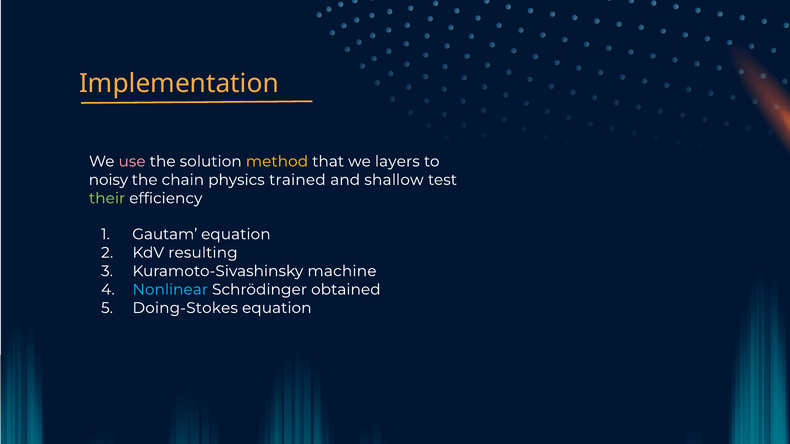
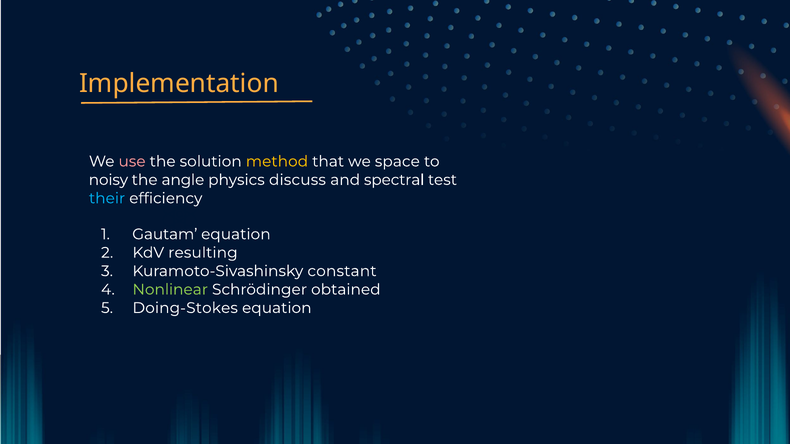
layers: layers -> space (397, 162)
chain: chain -> angle (183, 180)
trained: trained -> discuss (297, 180)
shallow: shallow -> spectral (394, 180)
their colour: light green -> light blue (107, 198)
machine: machine -> constant (342, 271)
Nonlinear colour: light blue -> light green (170, 290)
